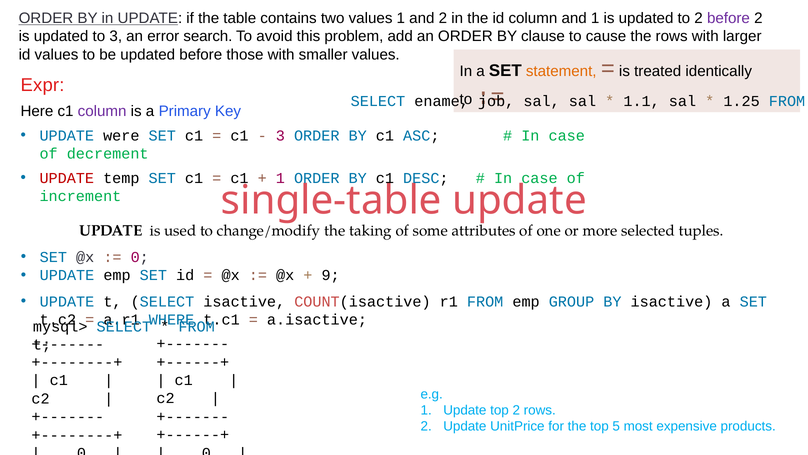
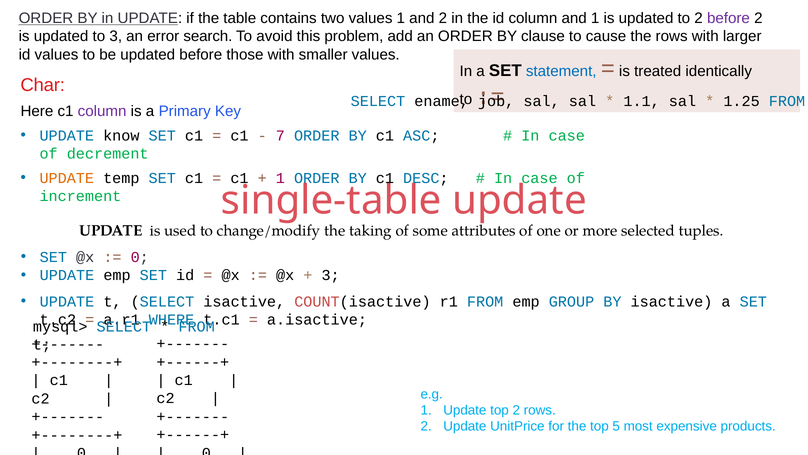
statement colour: orange -> blue (561, 71)
Expr: Expr -> Char (43, 85)
were: were -> know (121, 135)
3: 3 -> 7 (280, 135)
UPDATE colour: red -> orange (67, 178)
9: 9 -> 3 (331, 275)
